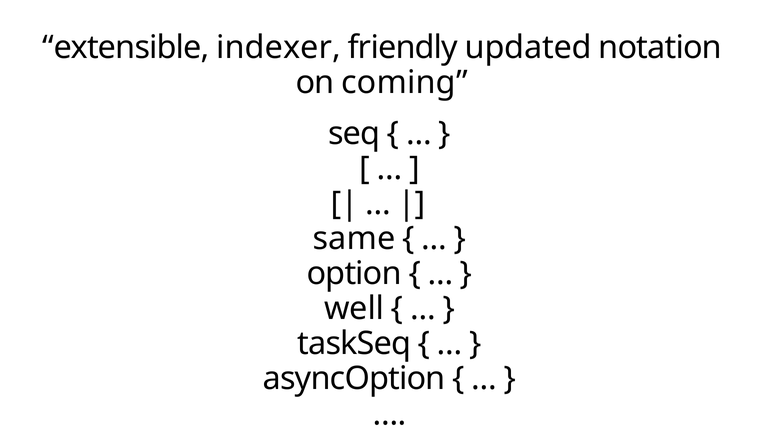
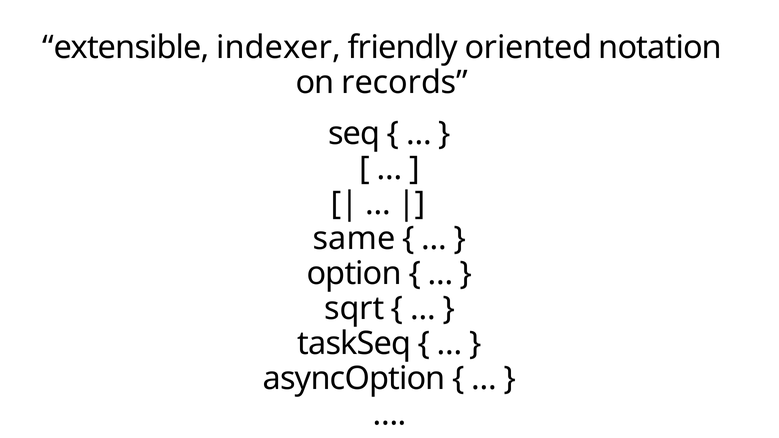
updated: updated -> oriented (528, 47)
coming: coming -> records (405, 82)
well: well -> sqrt (354, 309)
